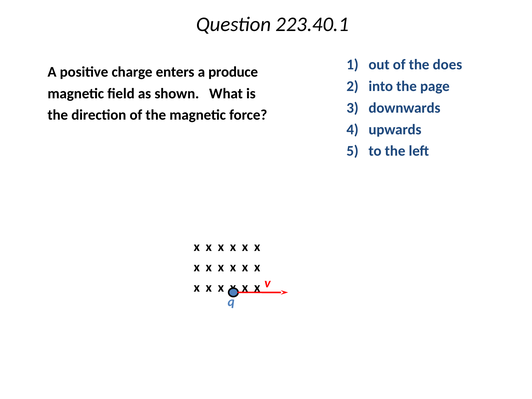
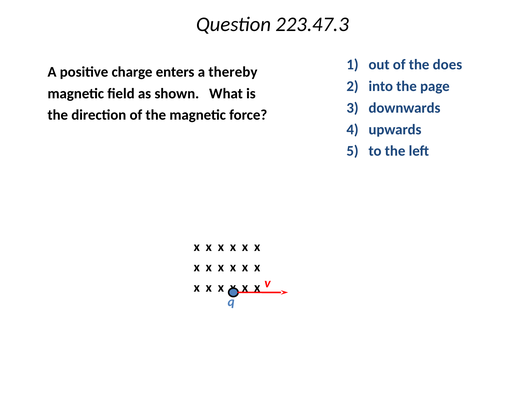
223.40.1: 223.40.1 -> 223.47.3 (312, 24)
produce: produce -> thereby (233, 72)
